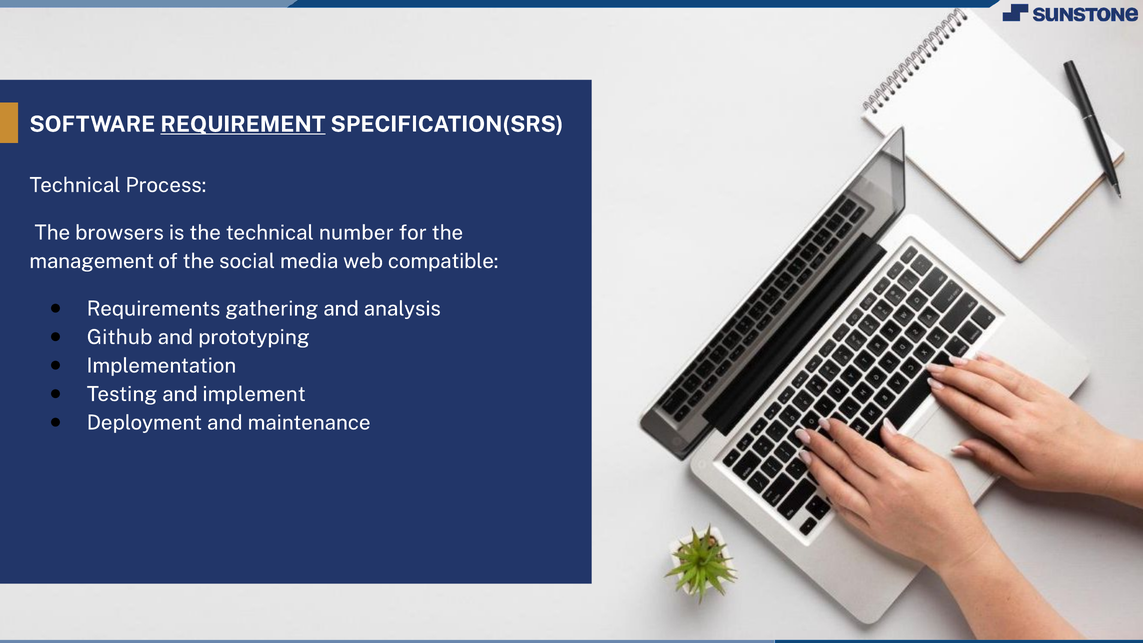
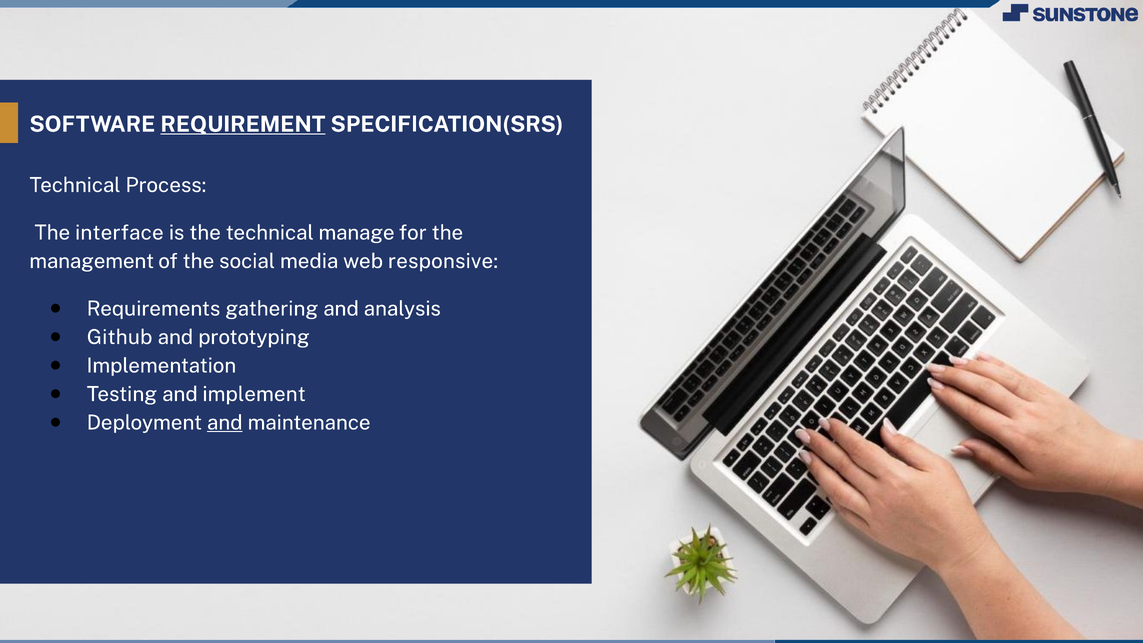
browsers: browsers -> interface (119, 233)
number: number -> manage (357, 233)
compatible: compatible -> responsive (443, 261)
and underline: none -> present (225, 423)
